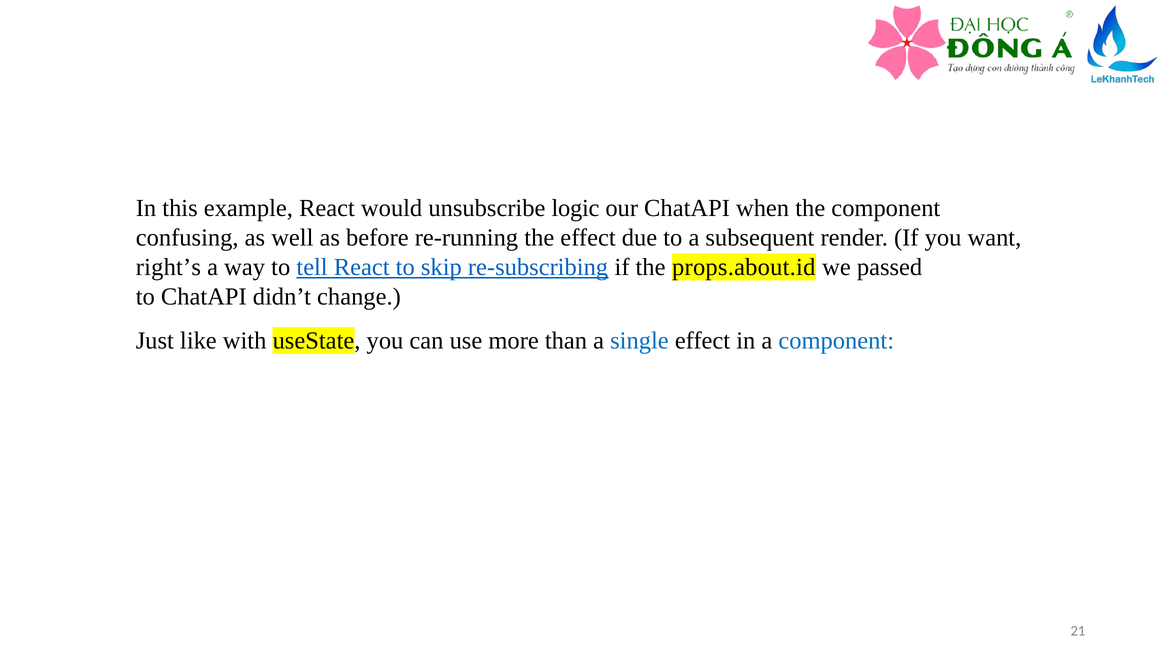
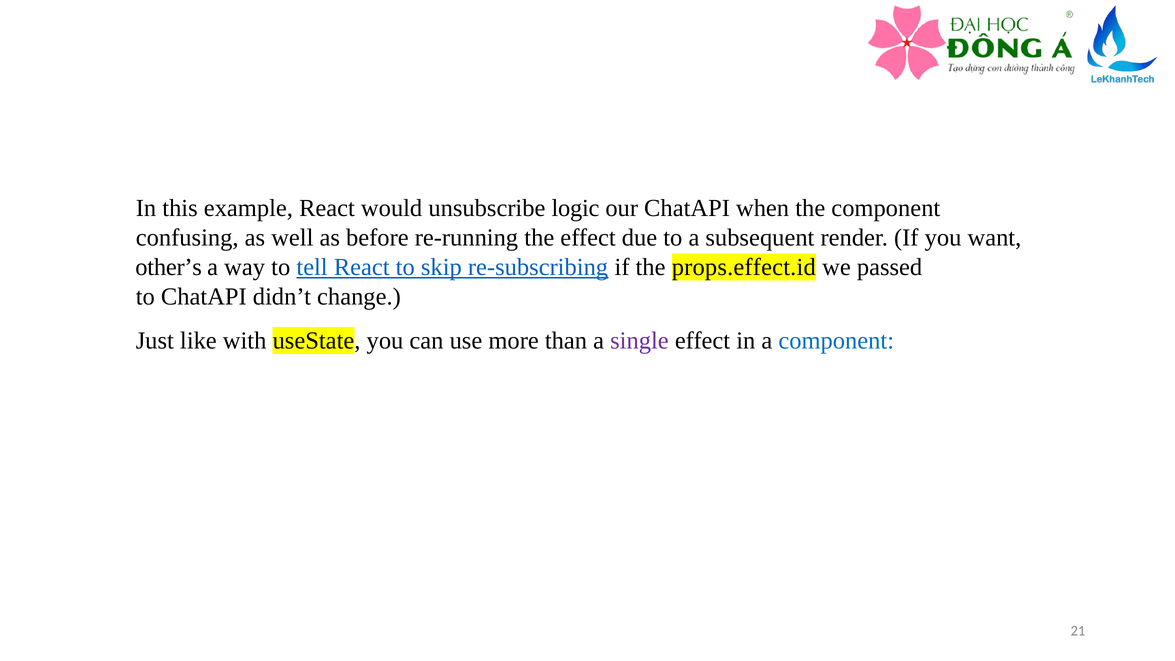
right’s: right’s -> other’s (169, 267)
props.about.id: props.about.id -> props.effect.id (744, 267)
single colour: blue -> purple (639, 340)
